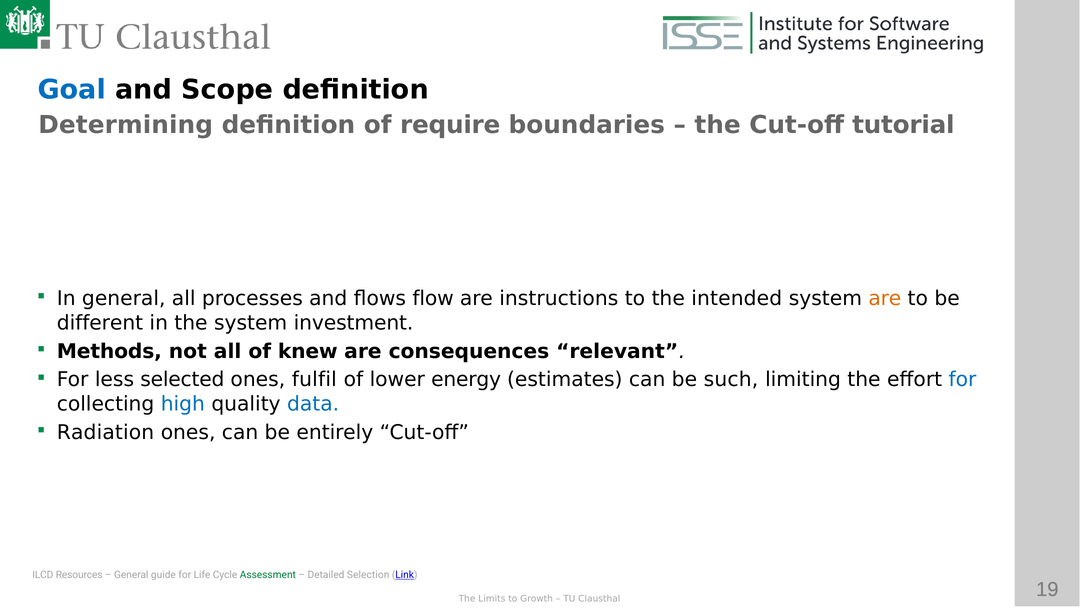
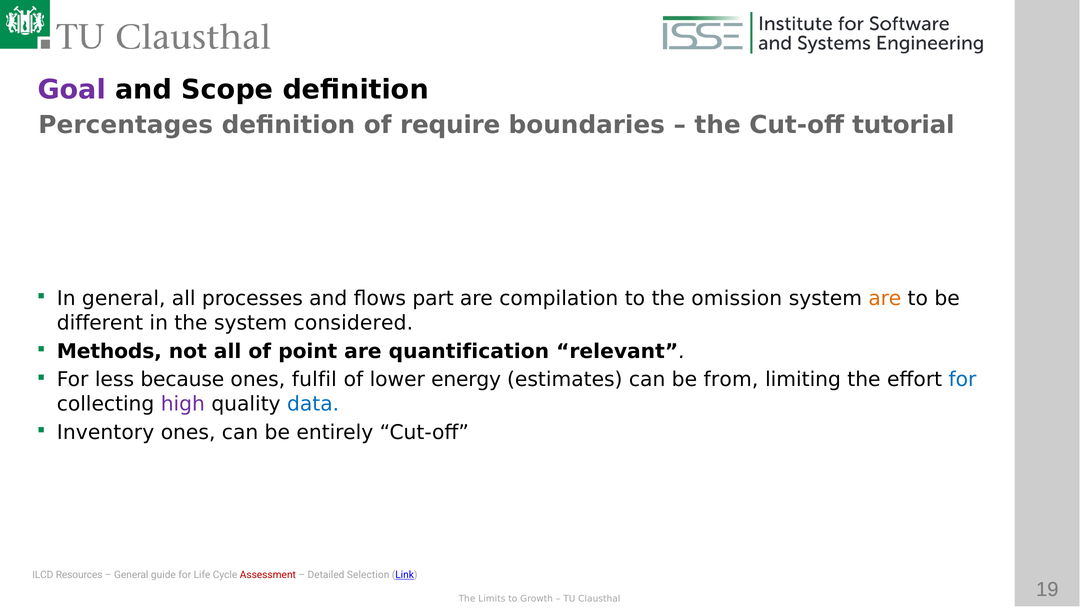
Goal colour: blue -> purple (72, 90)
Determining: Determining -> Percentages (126, 125)
flow: flow -> part (433, 299)
instructions: instructions -> compilation (559, 299)
intended: intended -> omission (737, 299)
investment: investment -> considered (353, 323)
knew: knew -> point (308, 351)
consequences: consequences -> quantification (469, 351)
selected: selected -> because (182, 380)
such: such -> from (731, 380)
high colour: blue -> purple (183, 404)
Radiation: Radiation -> Inventory (106, 433)
Assessment colour: green -> red (268, 575)
